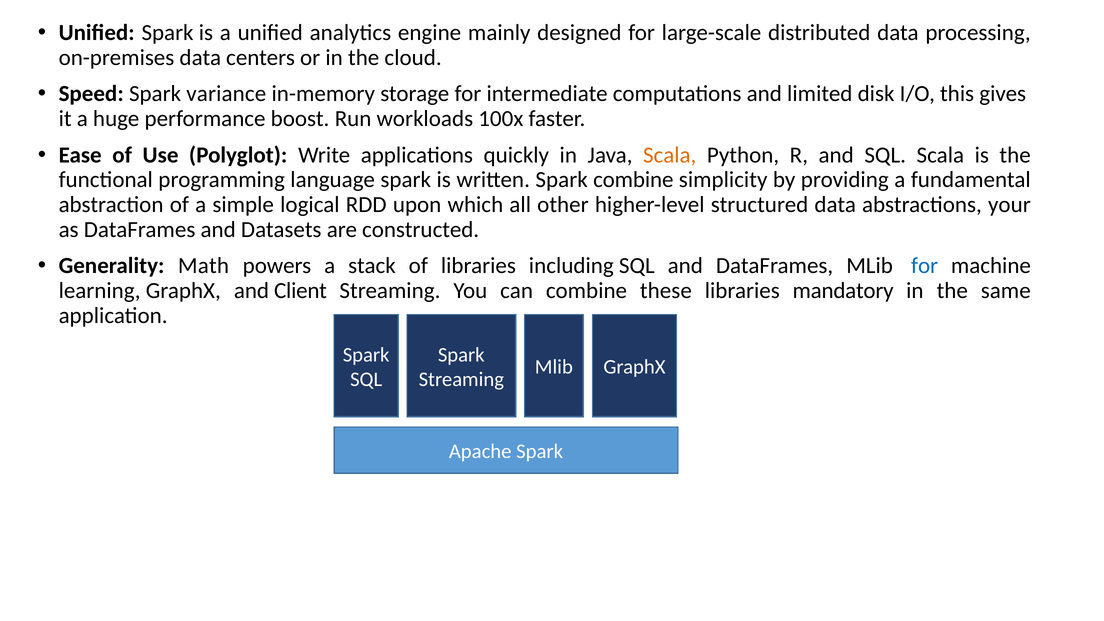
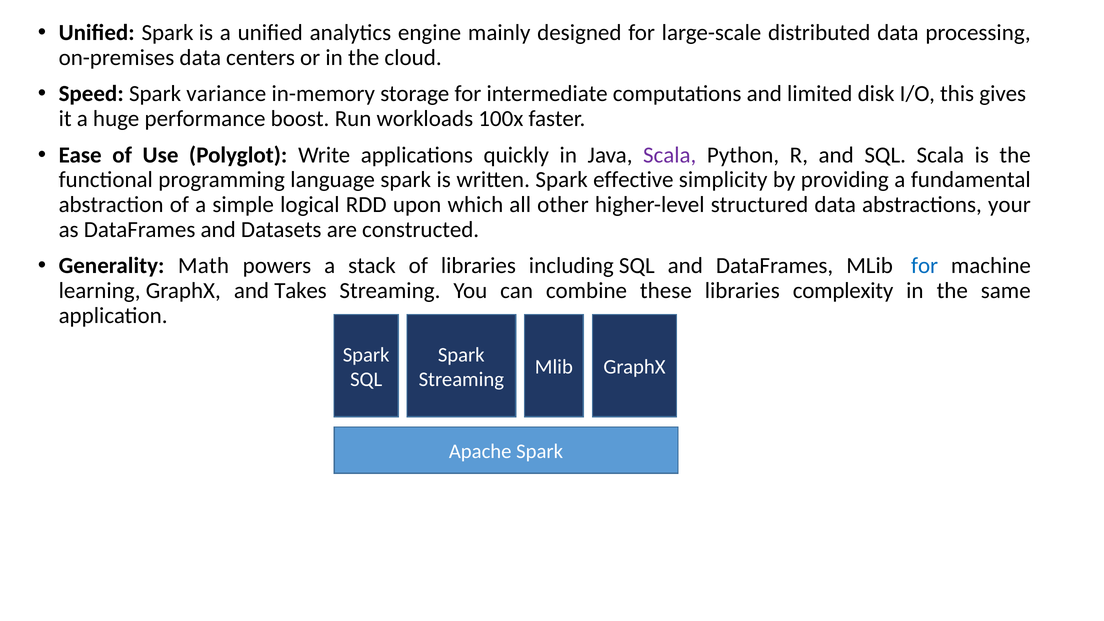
Scala colour: orange -> purple (670, 155)
Spark combine: combine -> effective (633, 180)
Client: Client -> Takes (300, 291)
mandatory: mandatory -> complexity (843, 291)
